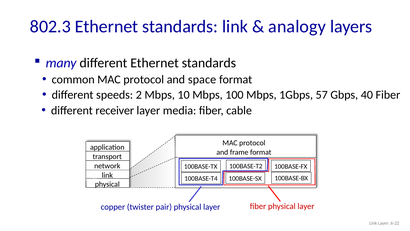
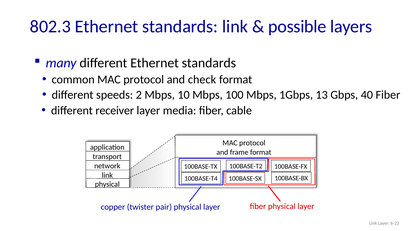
analogy: analogy -> possible (297, 27)
space: space -> check (202, 79)
57: 57 -> 13 (322, 95)
